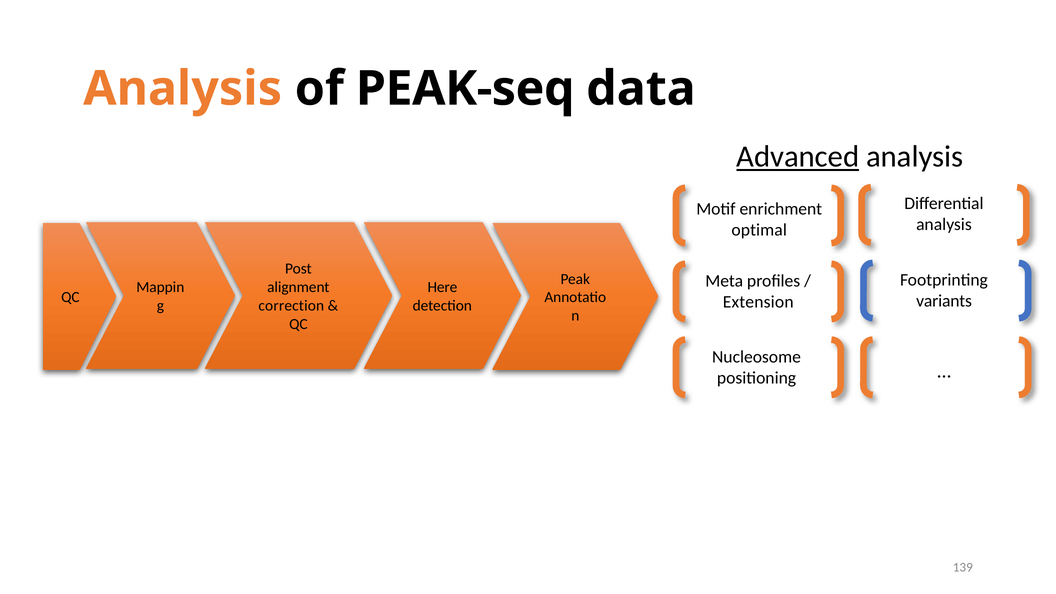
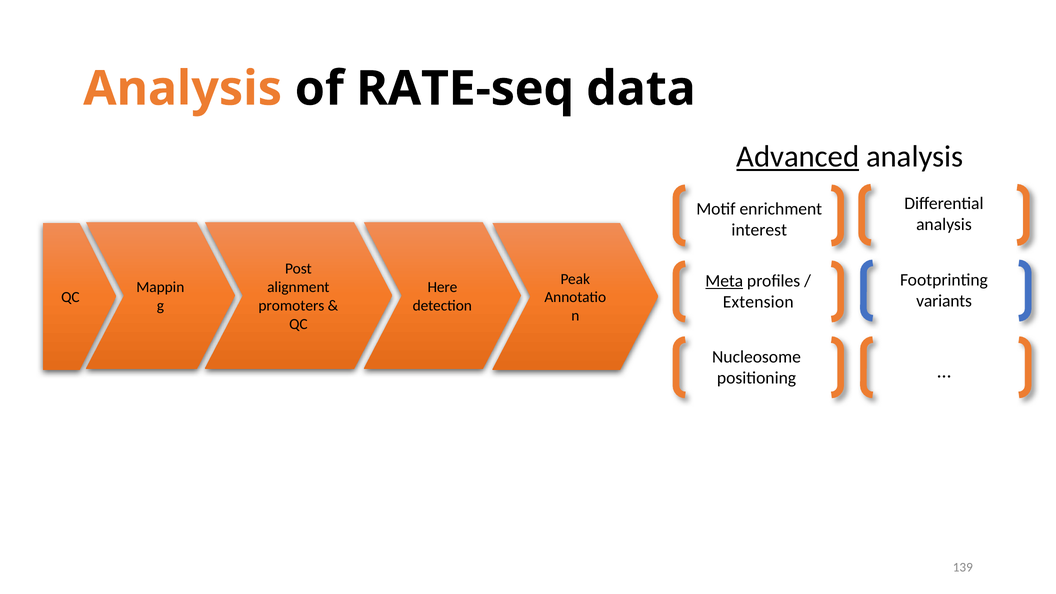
PEAK-seq: PEAK-seq -> RATE-seq (465, 89)
optimal: optimal -> interest (759, 230)
Meta underline: none -> present (724, 281)
correction: correction -> promoters (291, 306)
